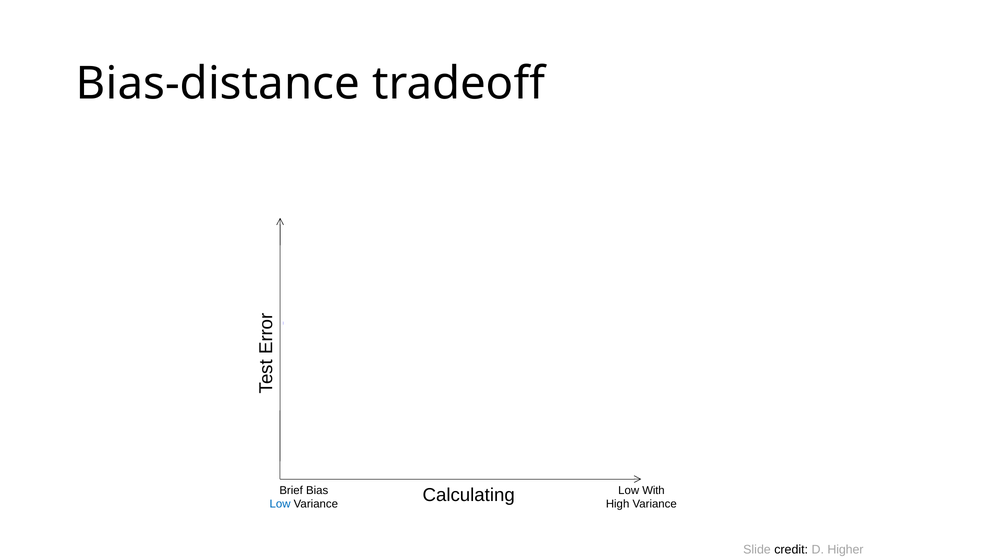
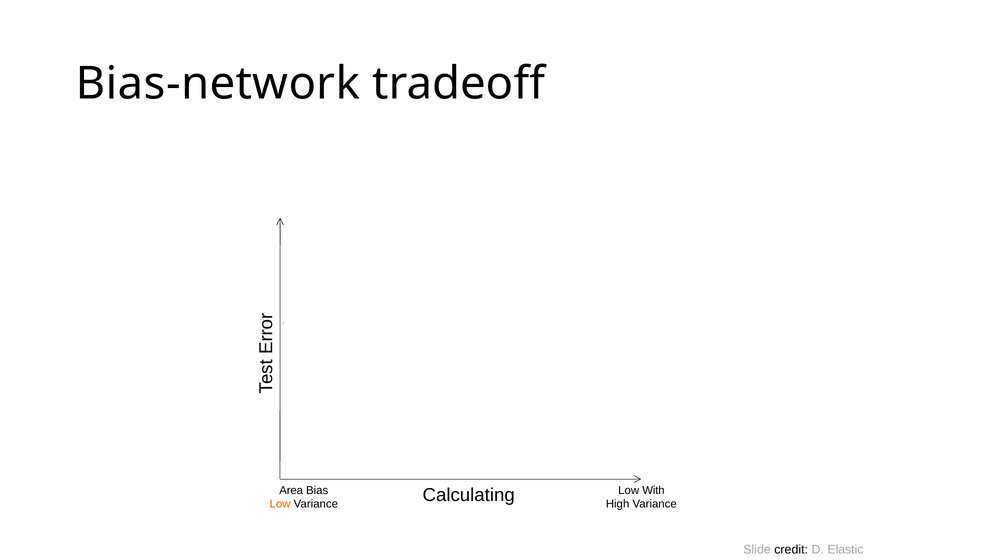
Bias-distance: Bias-distance -> Bias-network (218, 84)
Brief: Brief -> Area (291, 491)
Low colour: blue -> orange (280, 504)
Higher: Higher -> Elastic (845, 550)
